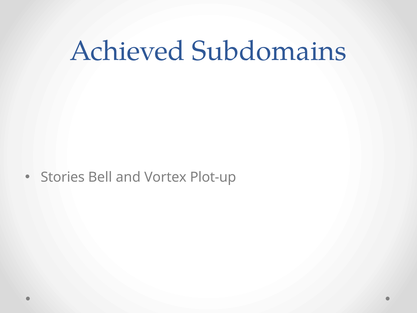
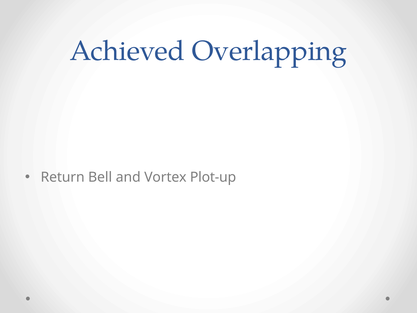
Subdomains: Subdomains -> Overlapping (269, 51)
Stories: Stories -> Return (63, 177)
